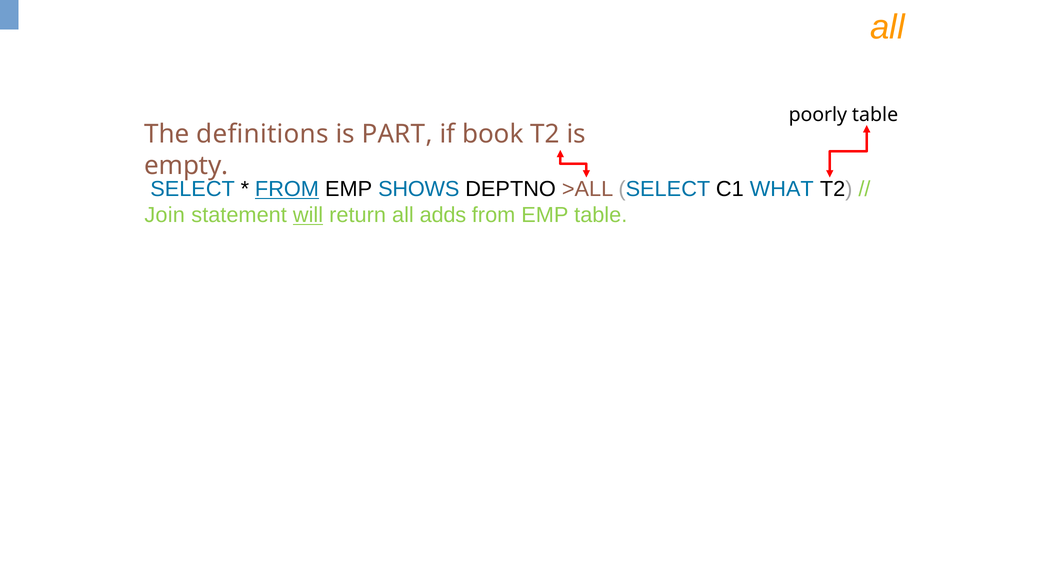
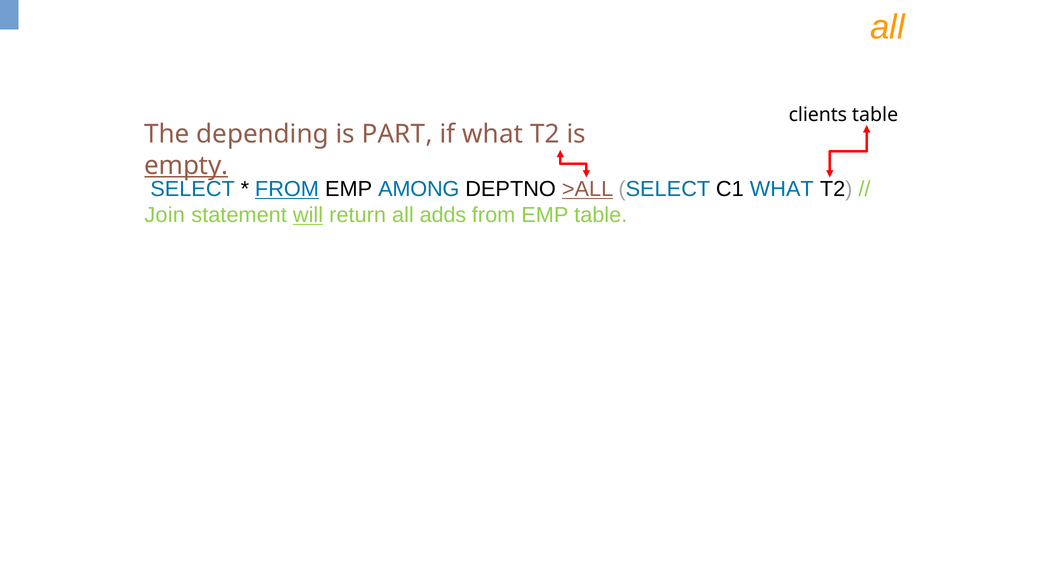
poorly: poorly -> clients (818, 115)
definitions: definitions -> depending (263, 134)
if book: book -> what (493, 134)
empty underline: none -> present (186, 166)
SHOWS: SHOWS -> AMONG (419, 189)
>ALL underline: none -> present (588, 189)
